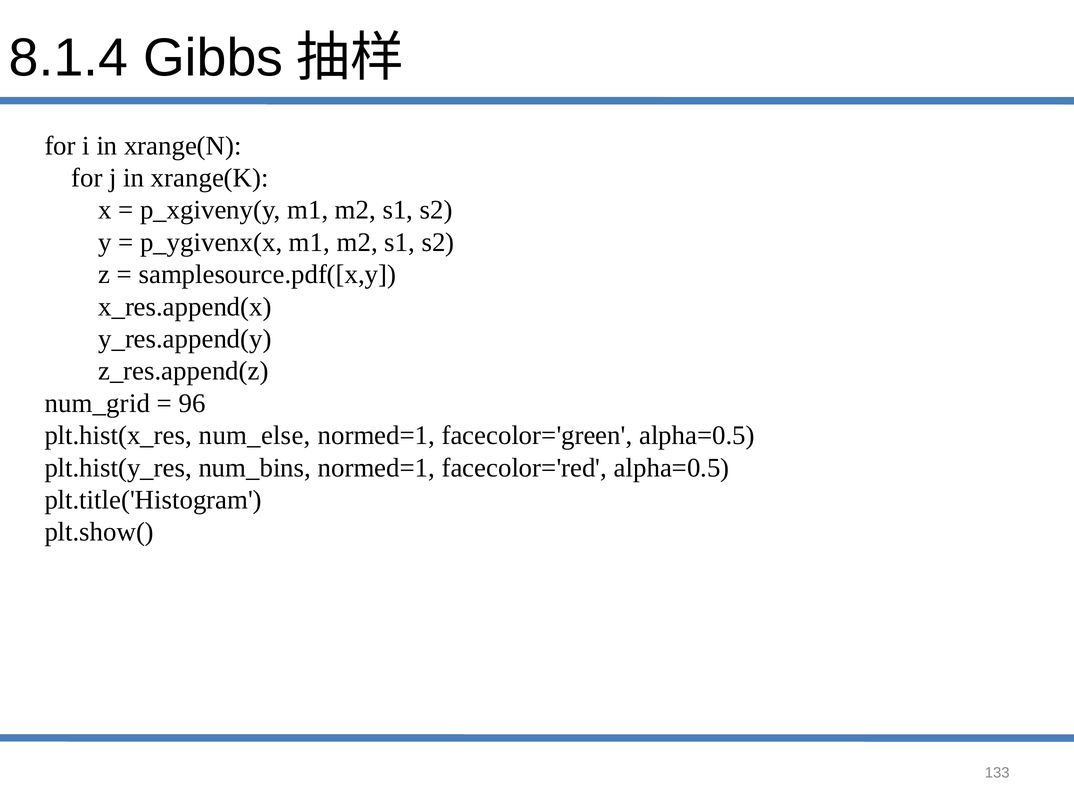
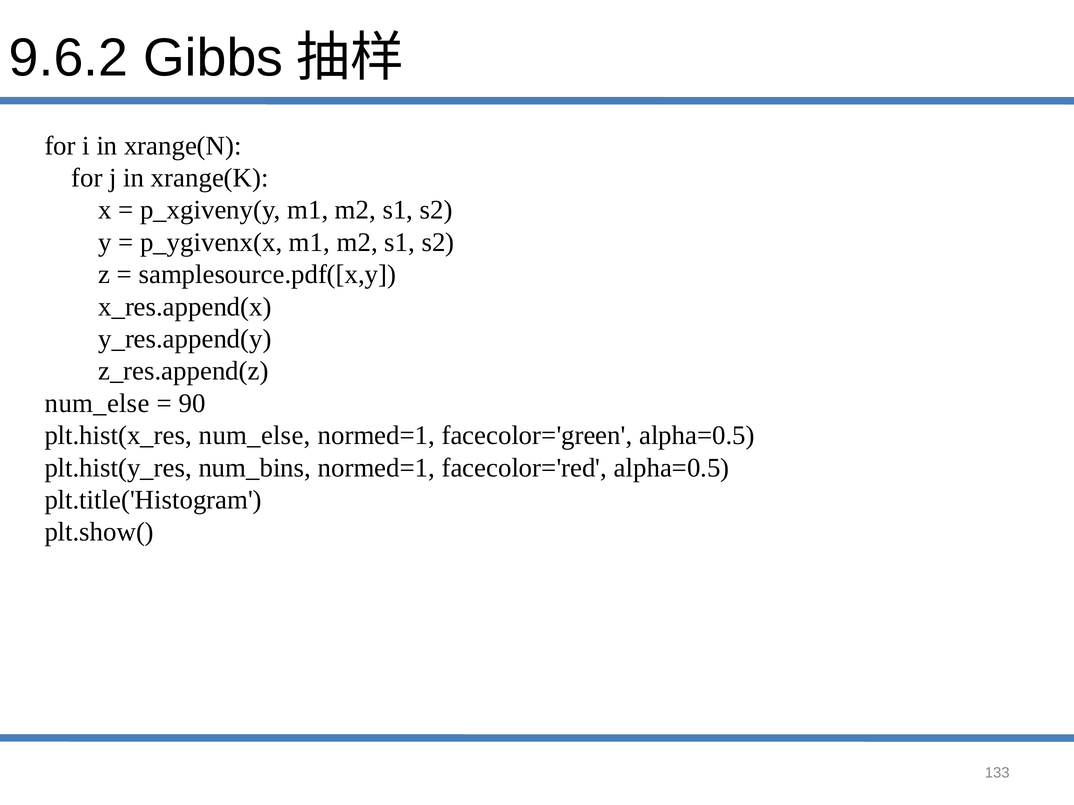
8.1.4: 8.1.4 -> 9.6.2 (69, 58)
num_grid: num_grid -> num_else (97, 404)
96: 96 -> 90 (192, 404)
